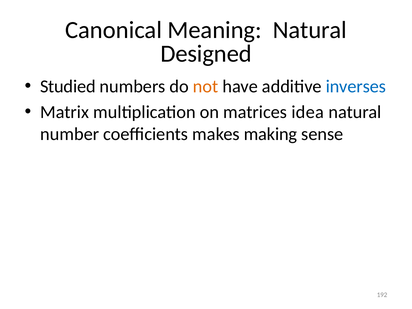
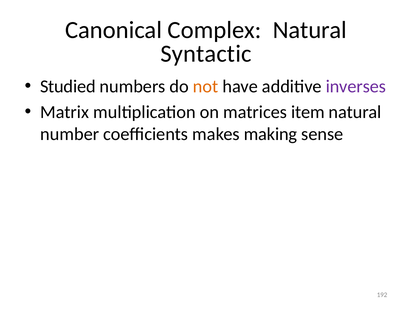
Meaning: Meaning -> Complex (215, 30)
Designed: Designed -> Syntactic (206, 54)
inverses colour: blue -> purple (356, 86)
idea: idea -> item (308, 112)
